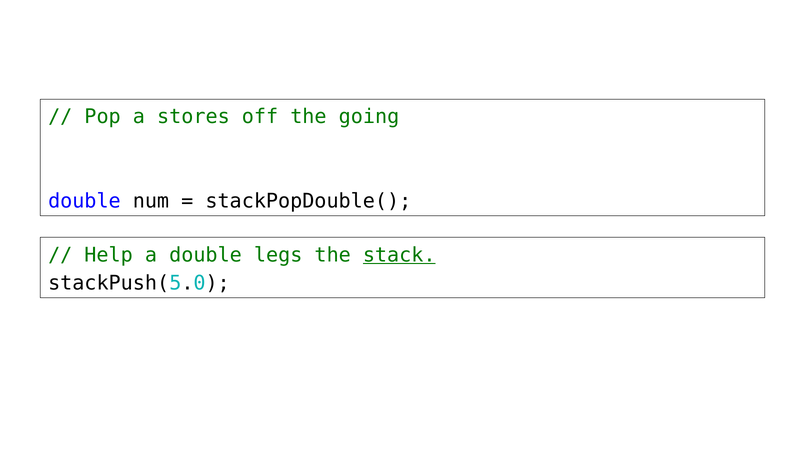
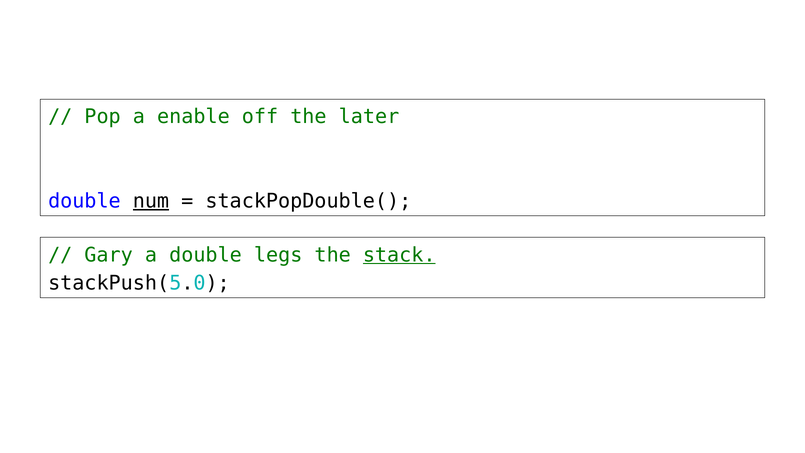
stores: stores -> enable (193, 117)
going: going -> later (369, 117)
num underline: none -> present (151, 201)
Help: Help -> Gary (109, 255)
